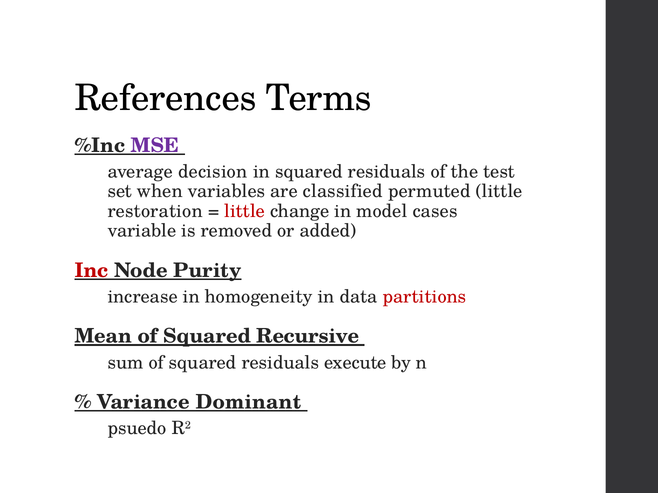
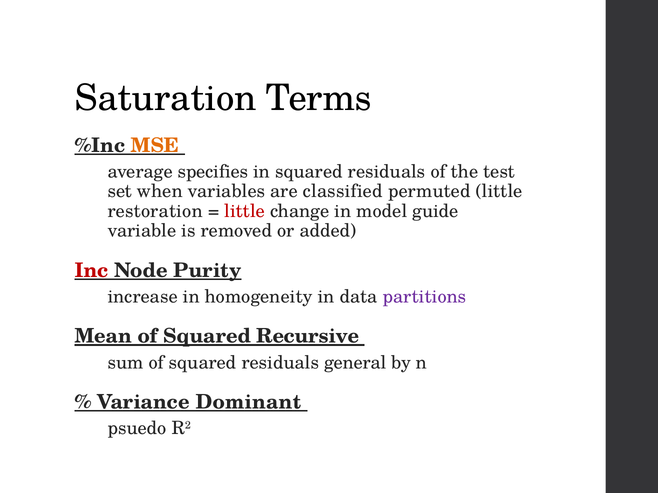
References: References -> Saturation (166, 98)
MSE colour: purple -> orange (155, 146)
decision: decision -> specifies (213, 172)
cases: cases -> guide (435, 211)
partitions colour: red -> purple (425, 297)
execute: execute -> general (355, 363)
